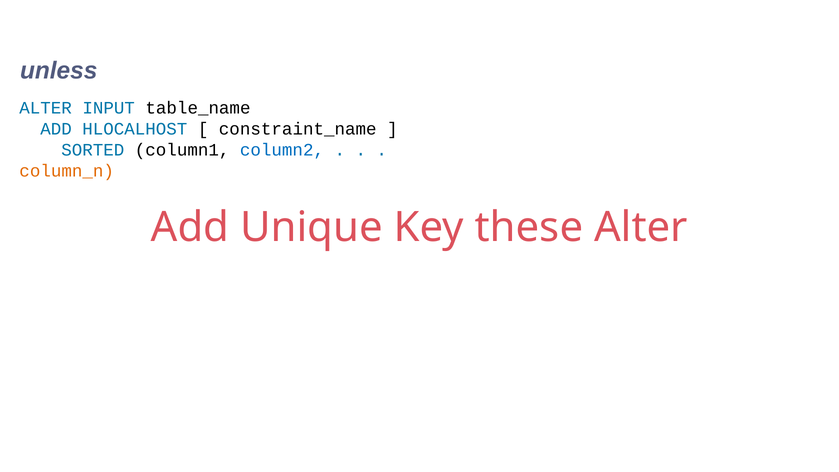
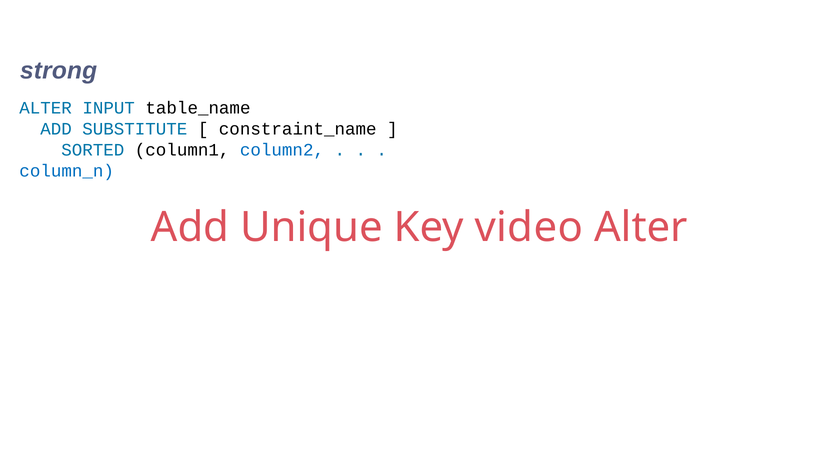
unless: unless -> strong (59, 71)
HLOCALHOST: HLOCALHOST -> SUBSTITUTE (135, 129)
column_n colour: orange -> blue (67, 171)
these: these -> video (529, 228)
